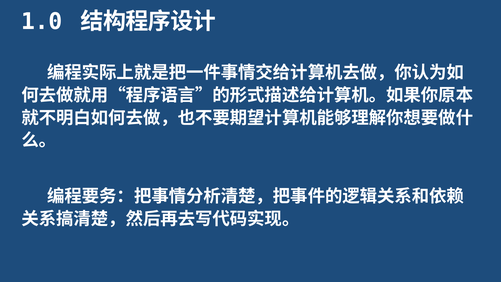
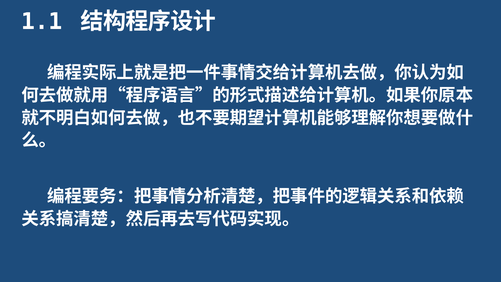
1.0: 1.0 -> 1.1 (42, 22)
